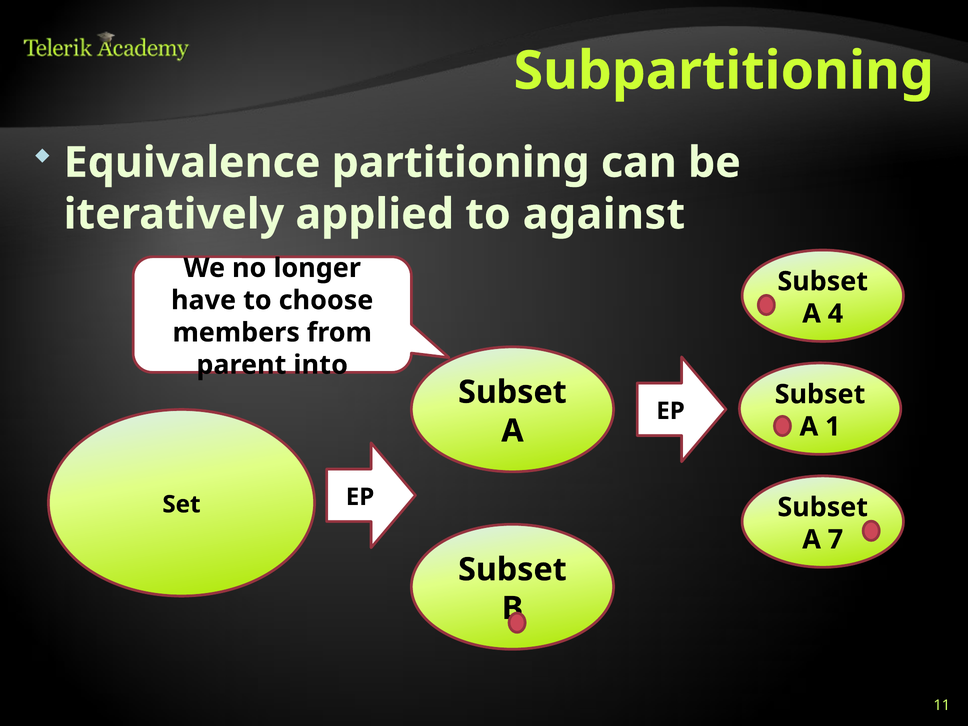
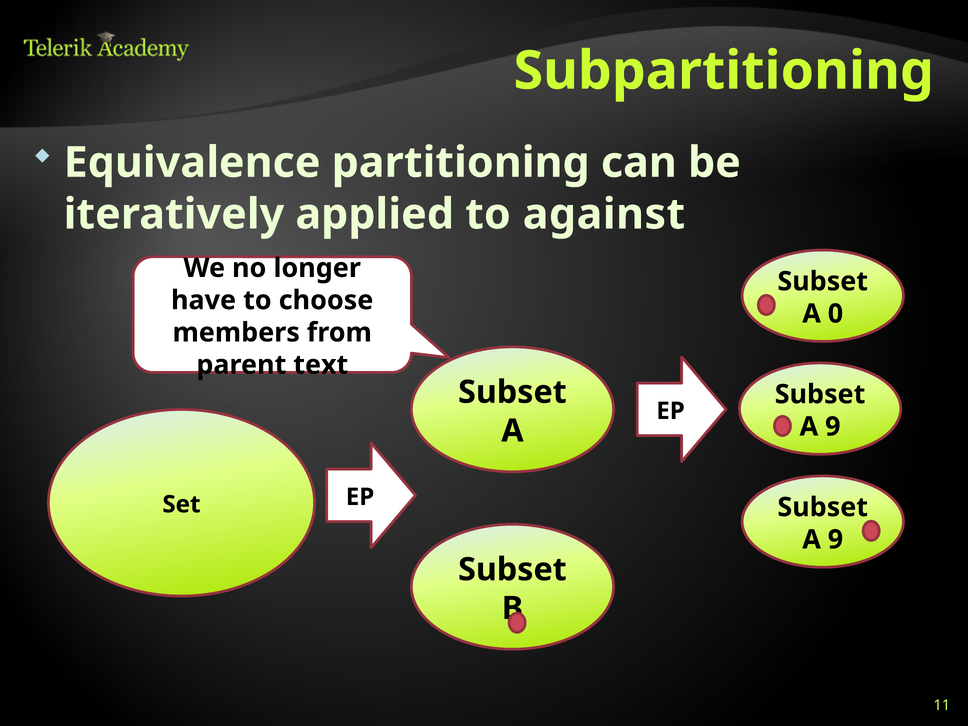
4: 4 -> 0 (835, 314)
into: into -> text (321, 365)
1: 1 -> 9 (833, 427)
7: 7 -> 9 (835, 540)
